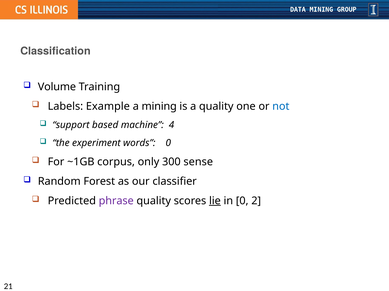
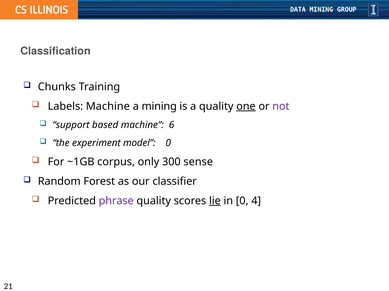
Volume: Volume -> Chunks (57, 87)
Labels Example: Example -> Machine (108, 106)
one underline: none -> present (246, 106)
not colour: blue -> purple (281, 106)
4: 4 -> 6 (172, 125)
words: words -> model (139, 143)
2: 2 -> 4 (256, 201)
